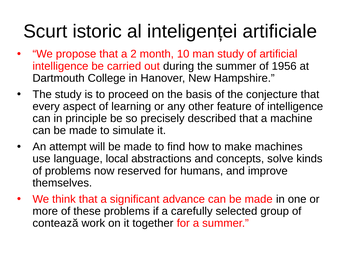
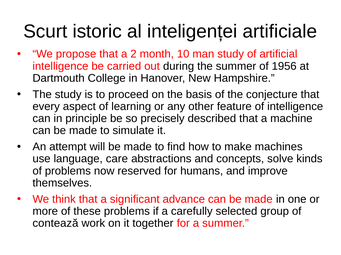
local: local -> care (117, 159)
